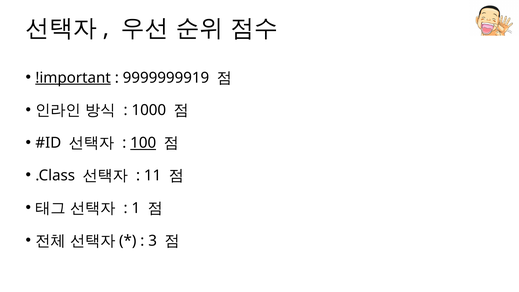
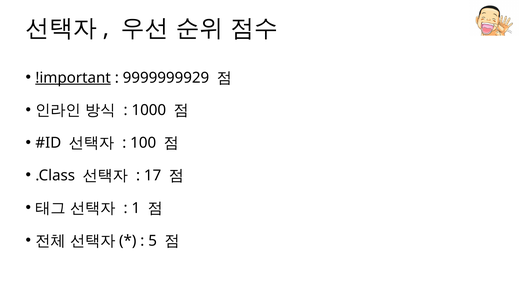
9999999919: 9999999919 -> 9999999929 (166, 78)
100 underline: present -> none (143, 143)
11: 11 -> 17 (153, 175)
3: 3 -> 5 (153, 241)
